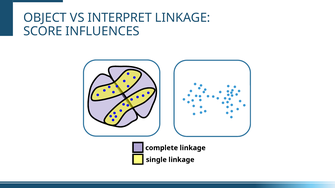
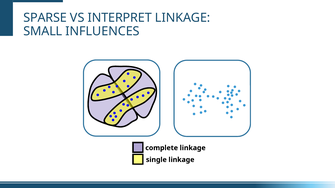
OBJECT: OBJECT -> SPARSE (45, 18)
SCORE: SCORE -> SMALL (43, 31)
